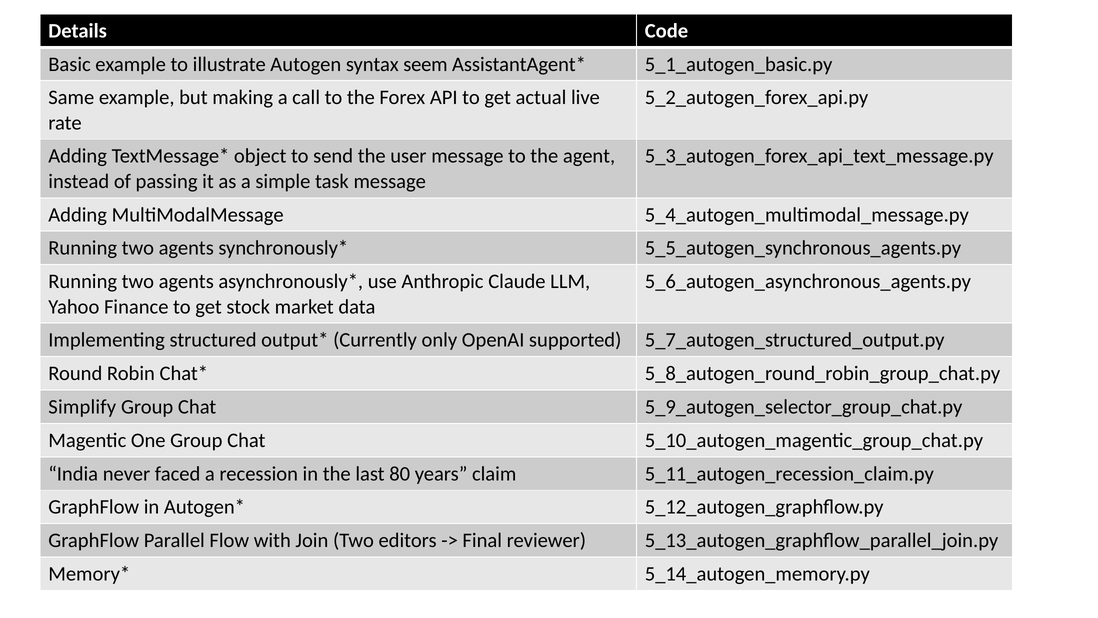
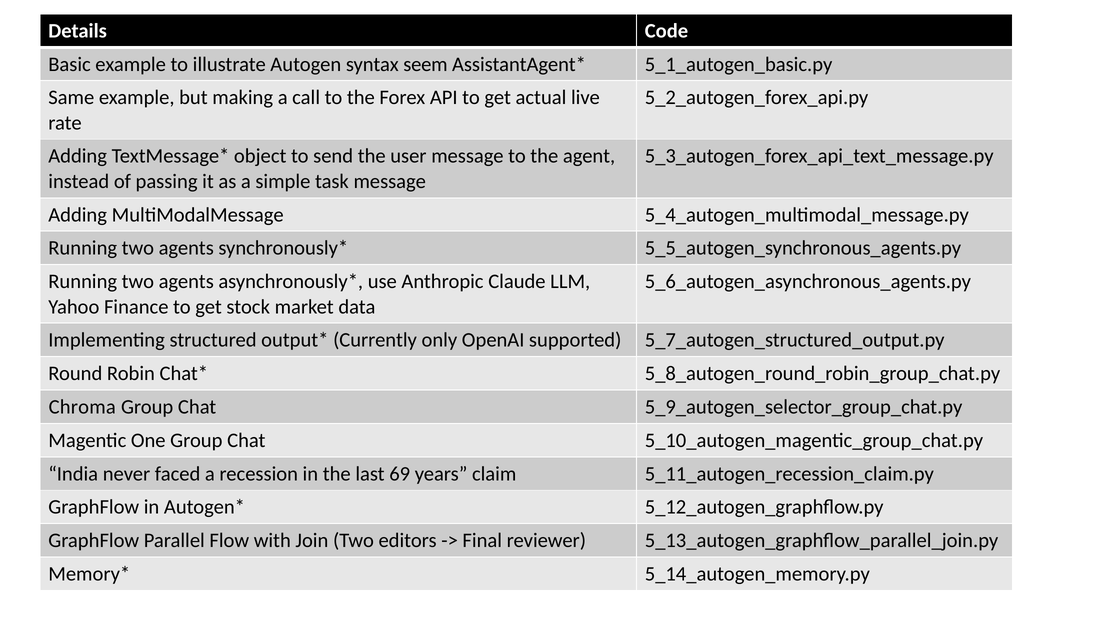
Simplify: Simplify -> Chroma (82, 407)
80: 80 -> 69 (400, 473)
